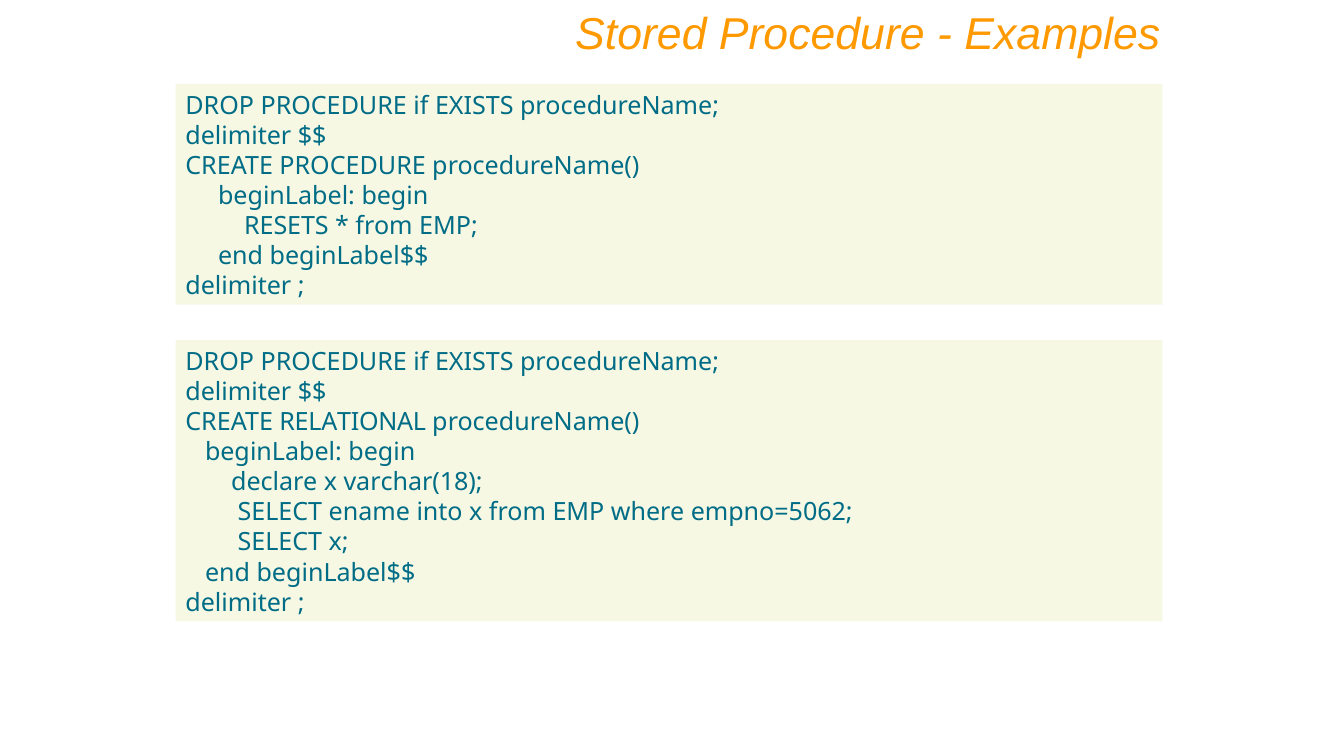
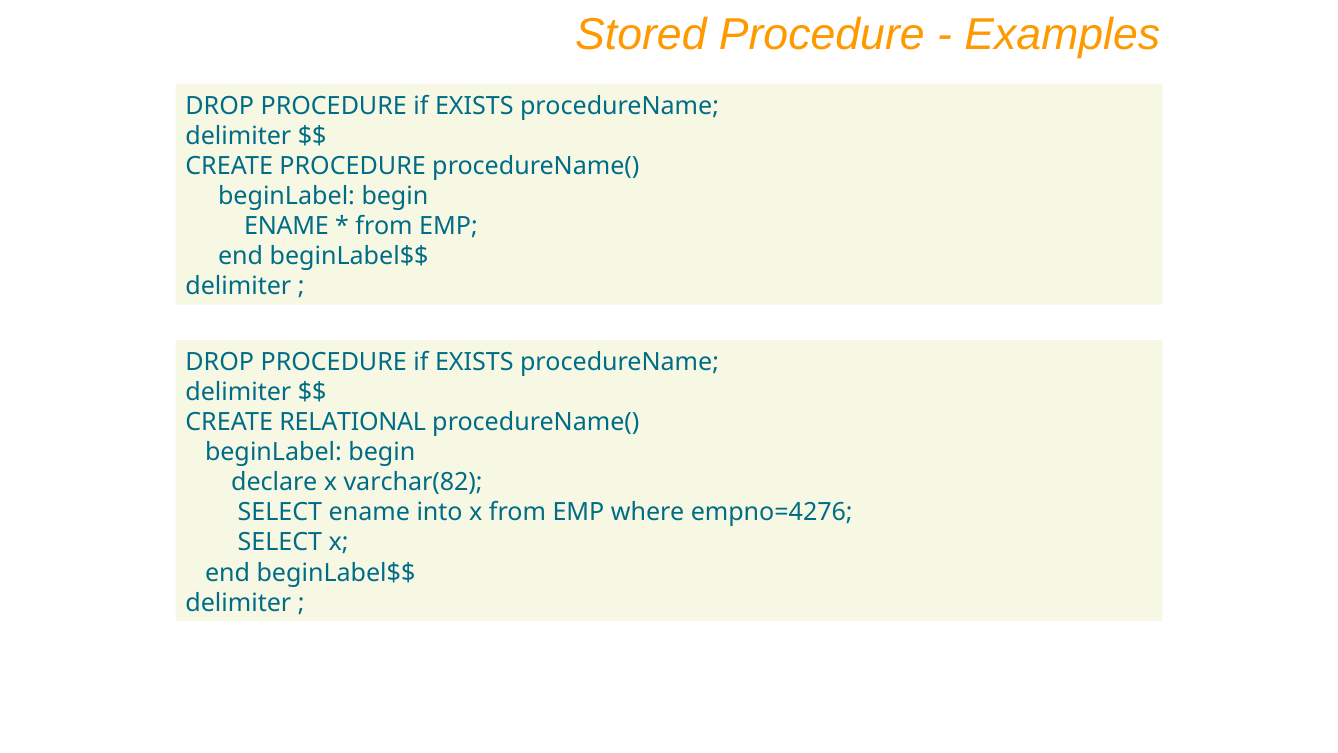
RESETS: RESETS -> ENAME (287, 226)
varchar(18: varchar(18 -> varchar(82 (413, 482)
empno=5062: empno=5062 -> empno=4276 (772, 512)
